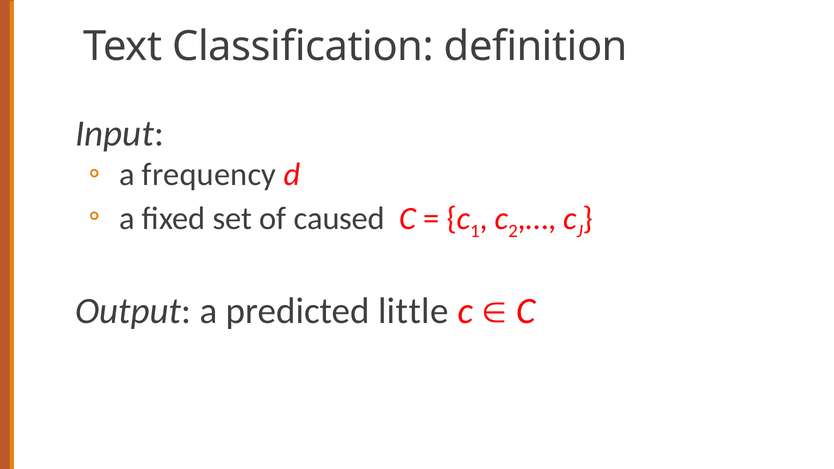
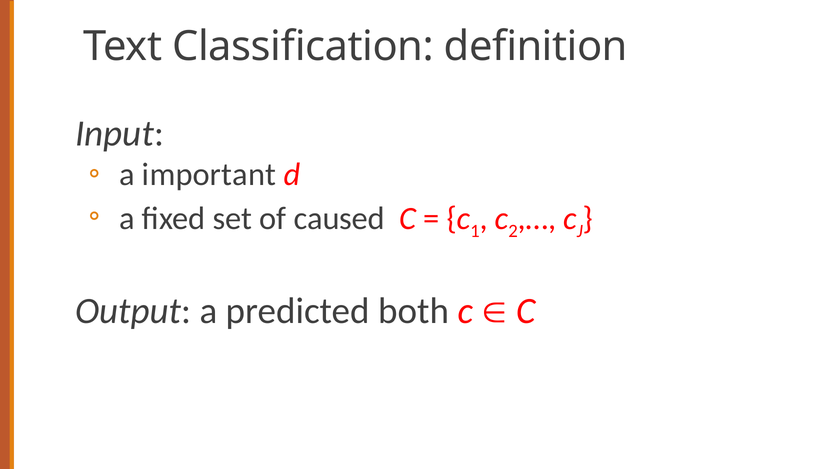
frequency: frequency -> important (209, 175)
little: little -> both (414, 311)
